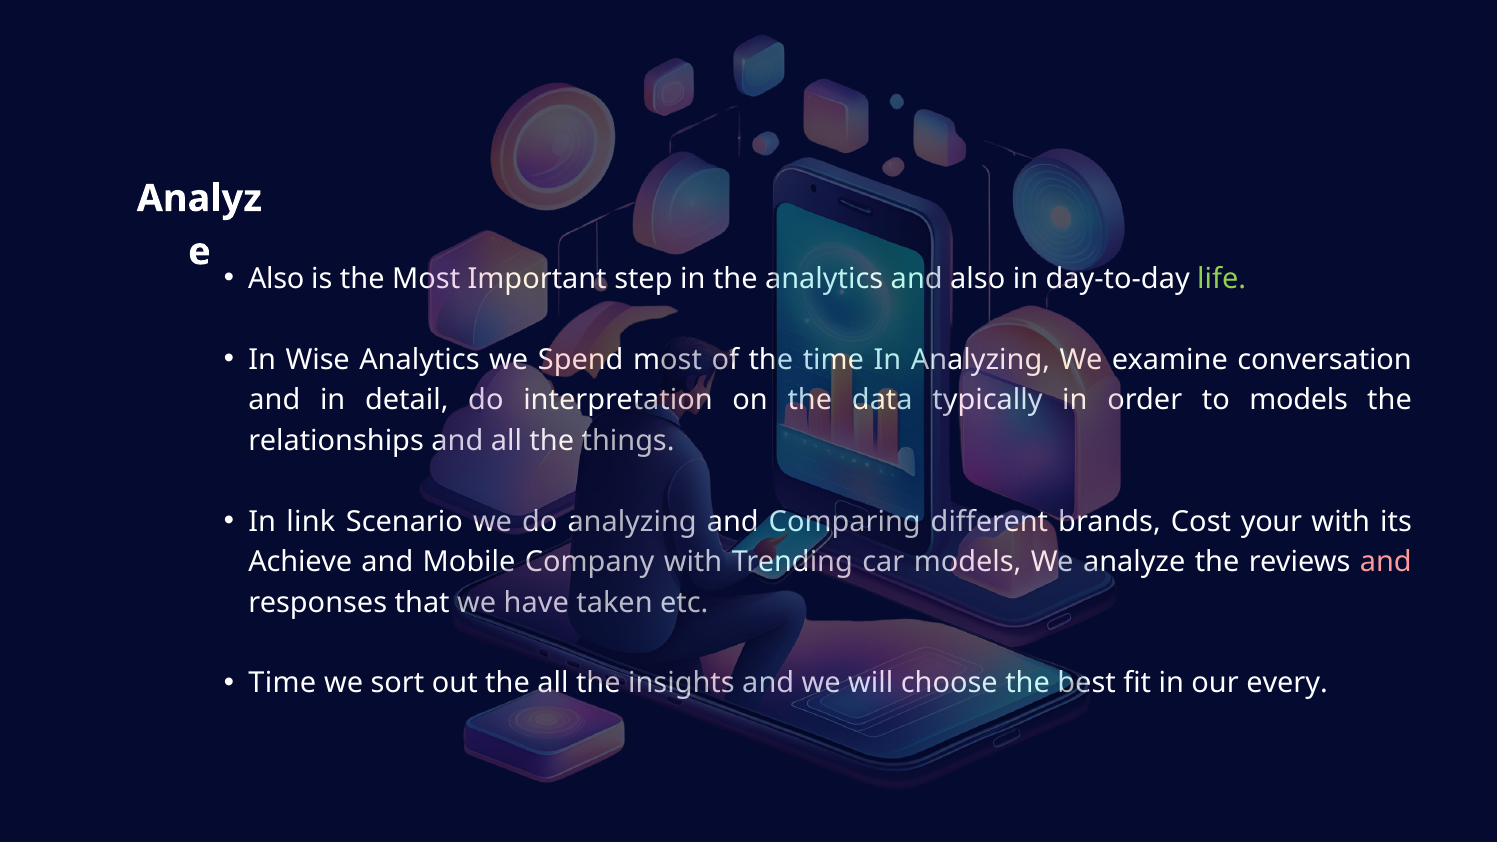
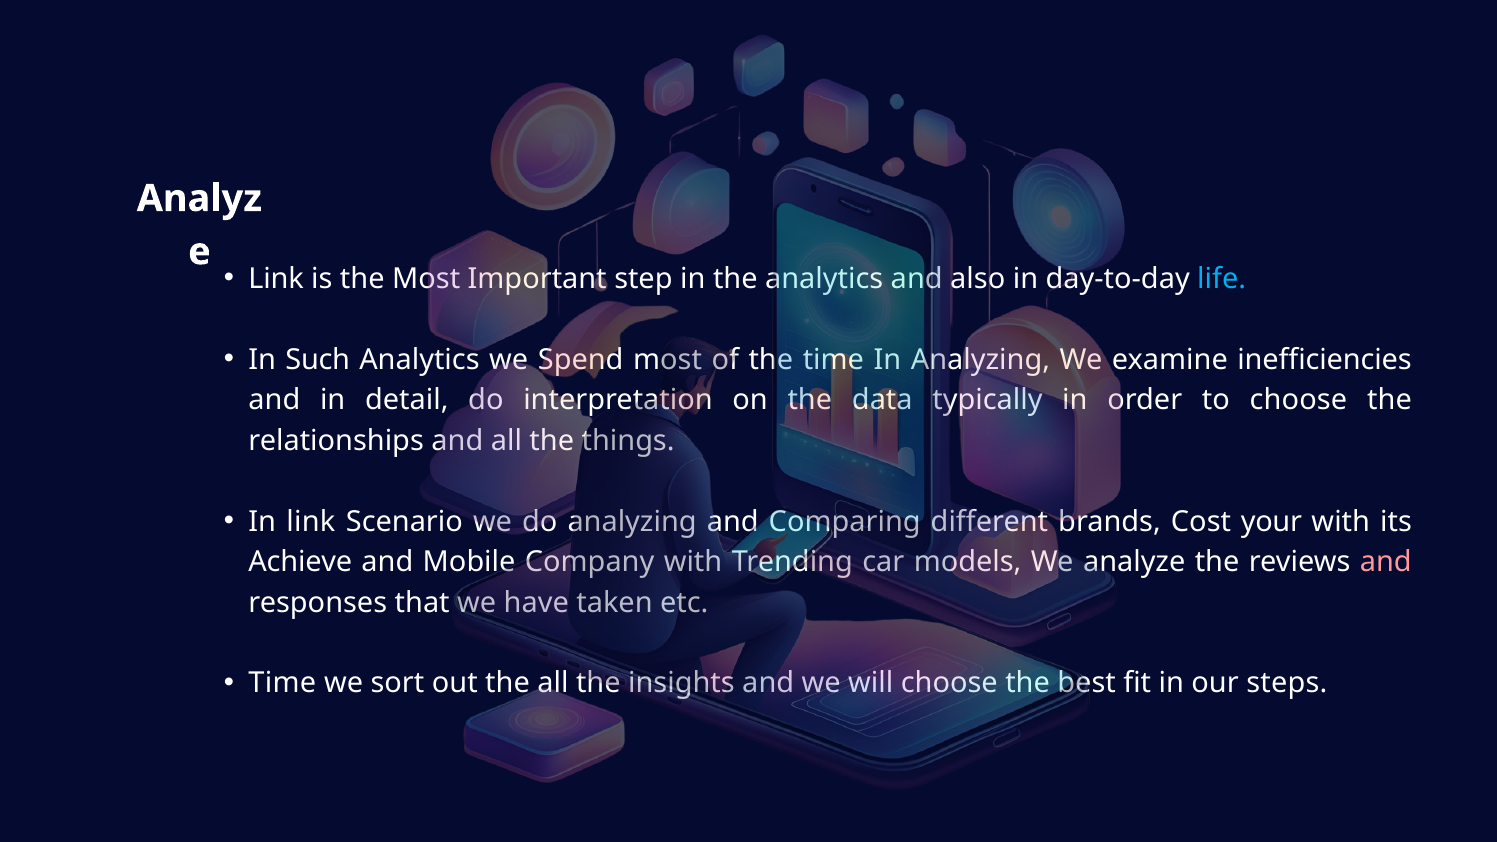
Also: Also -> Link (276, 279)
life colour: light green -> light blue (1222, 279)
Wise: Wise -> Such (318, 360)
conversation: conversation -> inefficiencies (1325, 360)
to models: models -> choose (1298, 400)
every: every -> steps (1287, 683)
